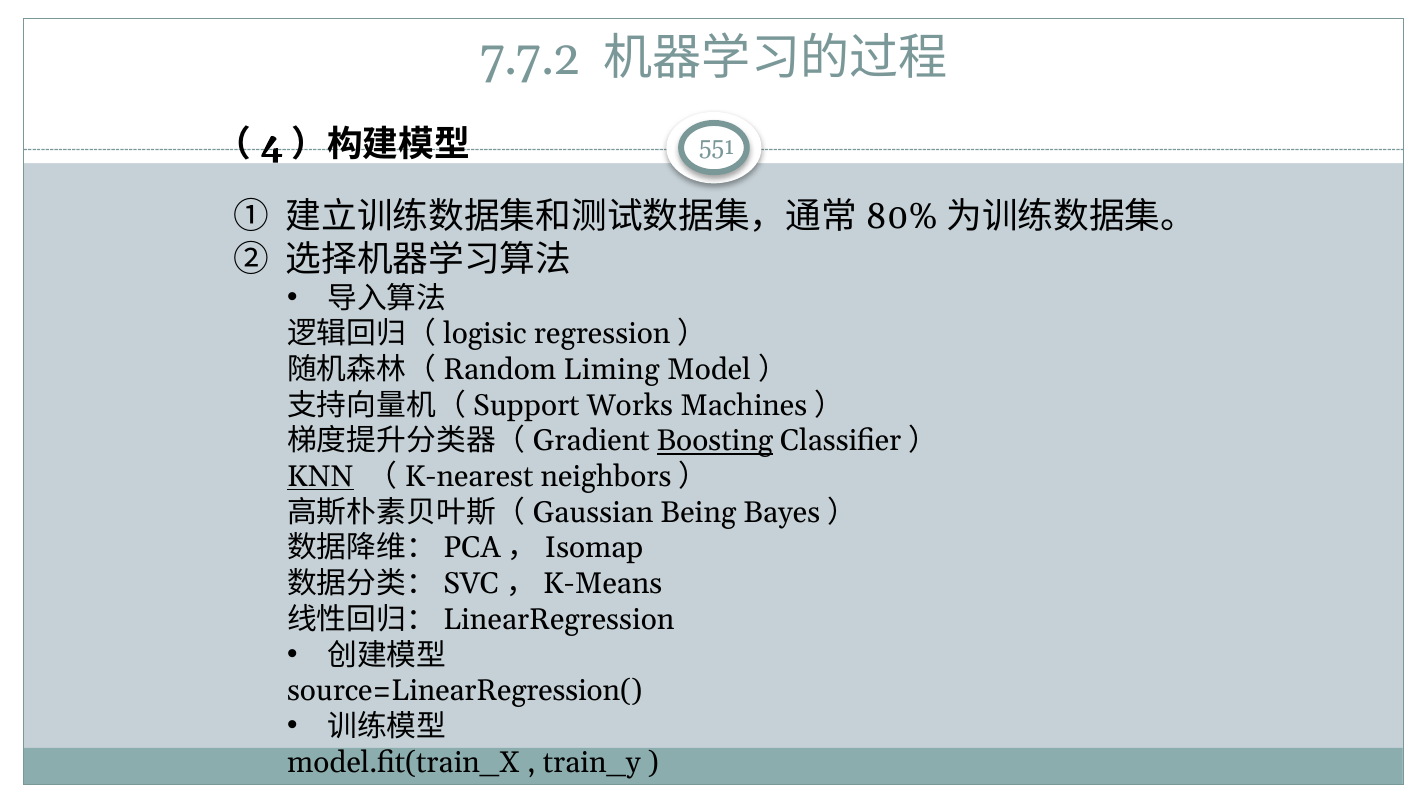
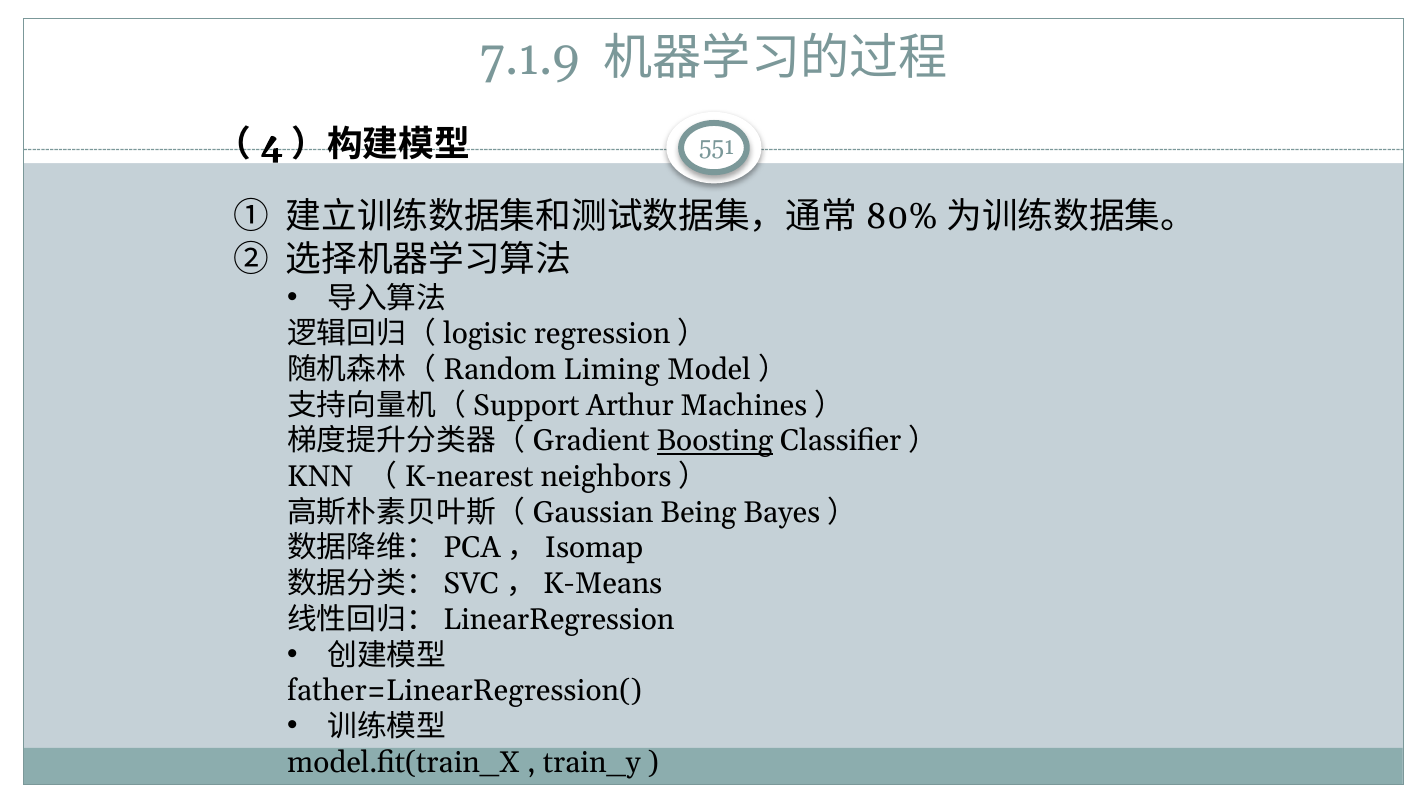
7.7.2: 7.7.2 -> 7.1.9 (530, 58)
Works: Works -> Arthur (630, 405)
KNN underline: present -> none (320, 477)
source=LinearRegression(: source=LinearRegression( -> father=LinearRegression( (465, 691)
